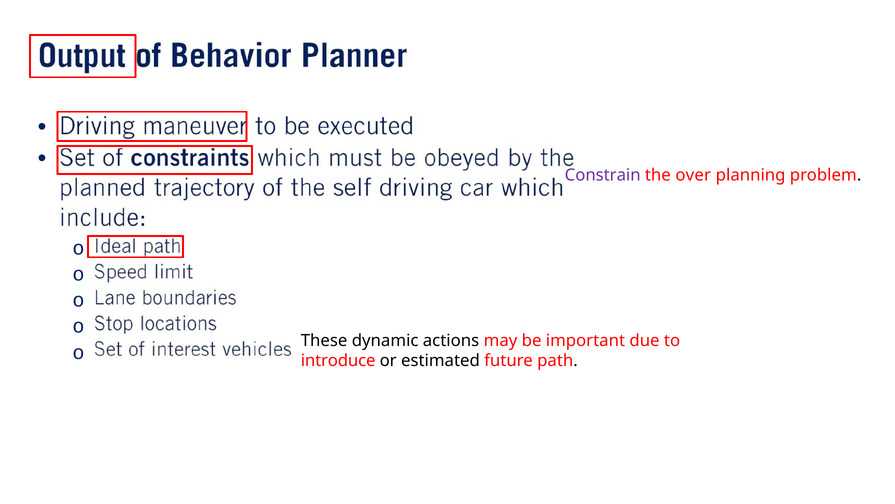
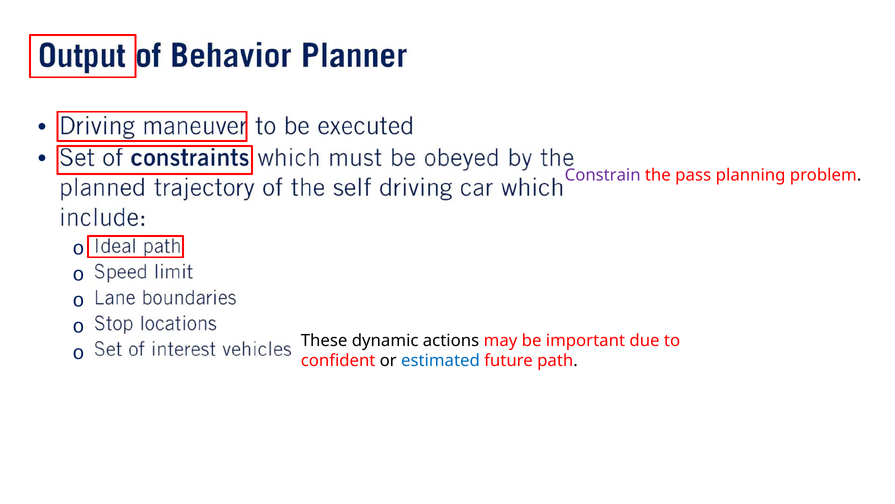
over: over -> pass (693, 175)
introduce: introduce -> confident (338, 360)
estimated colour: black -> blue (440, 360)
